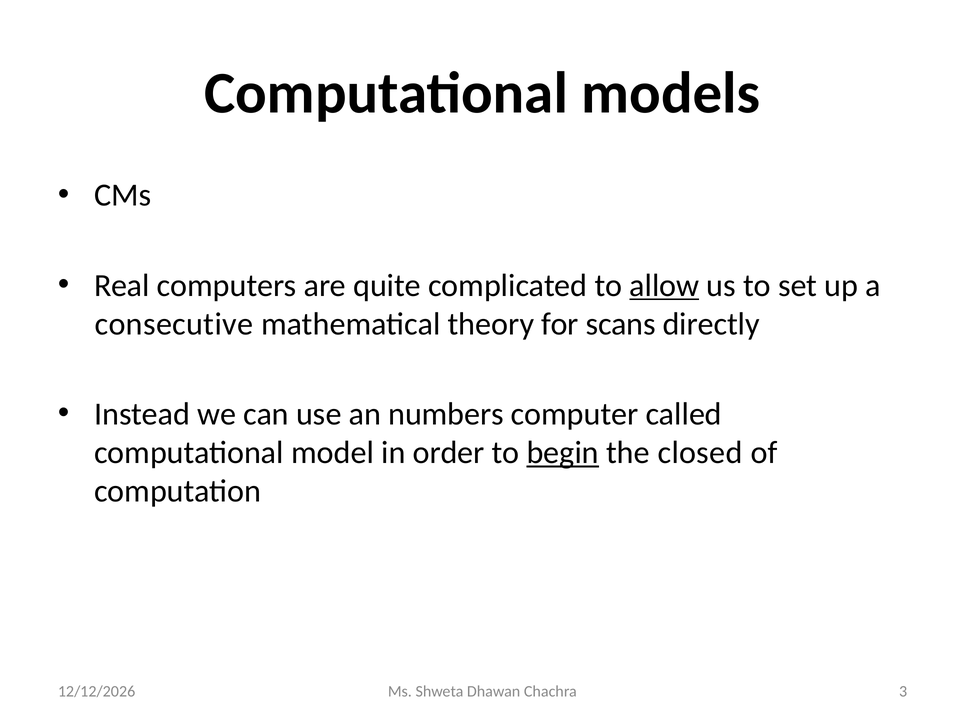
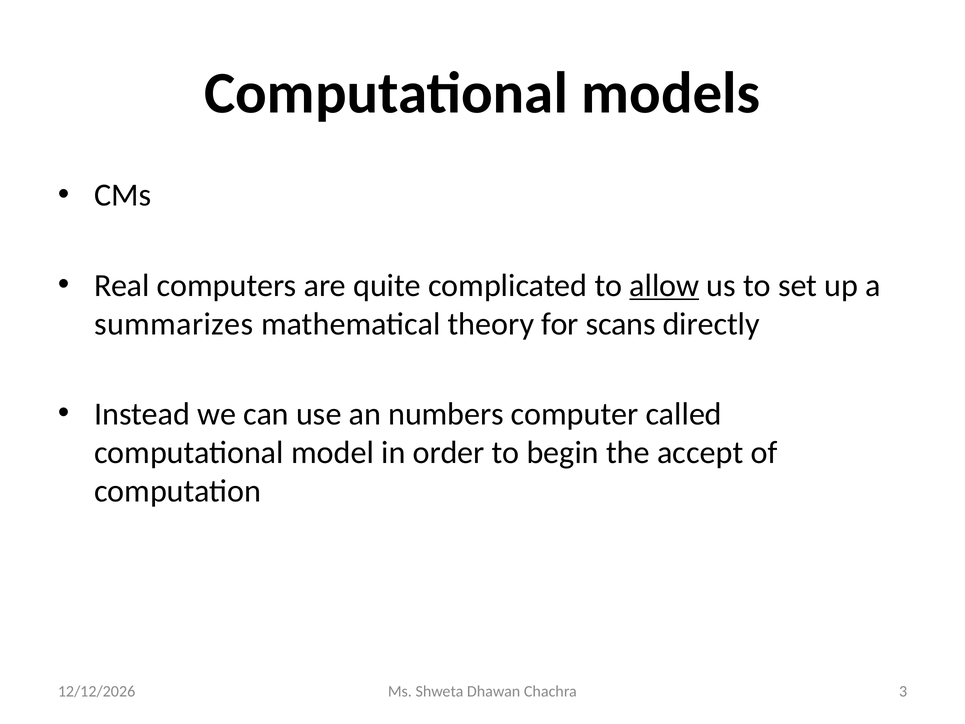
consecutive: consecutive -> summarizes (174, 324)
begin underline: present -> none (563, 453)
closed: closed -> accept (700, 453)
